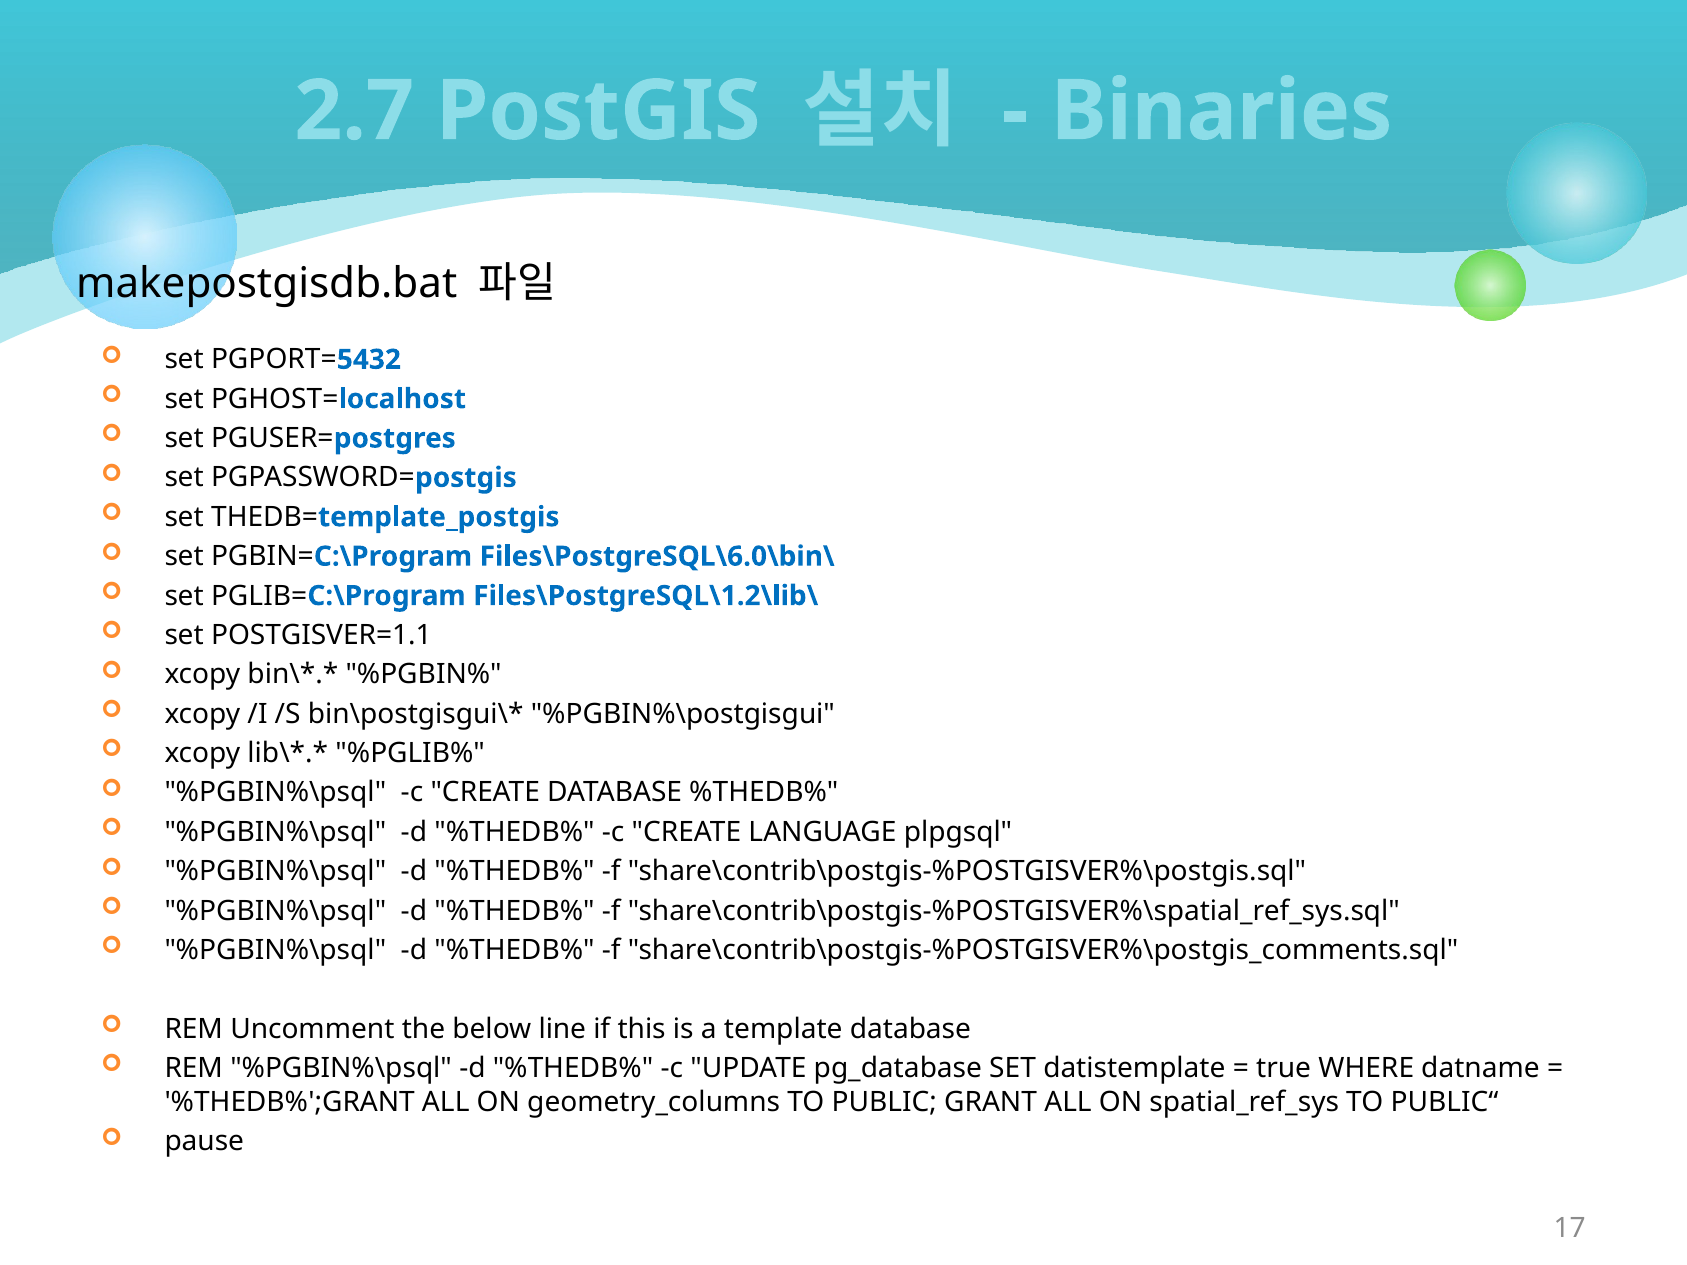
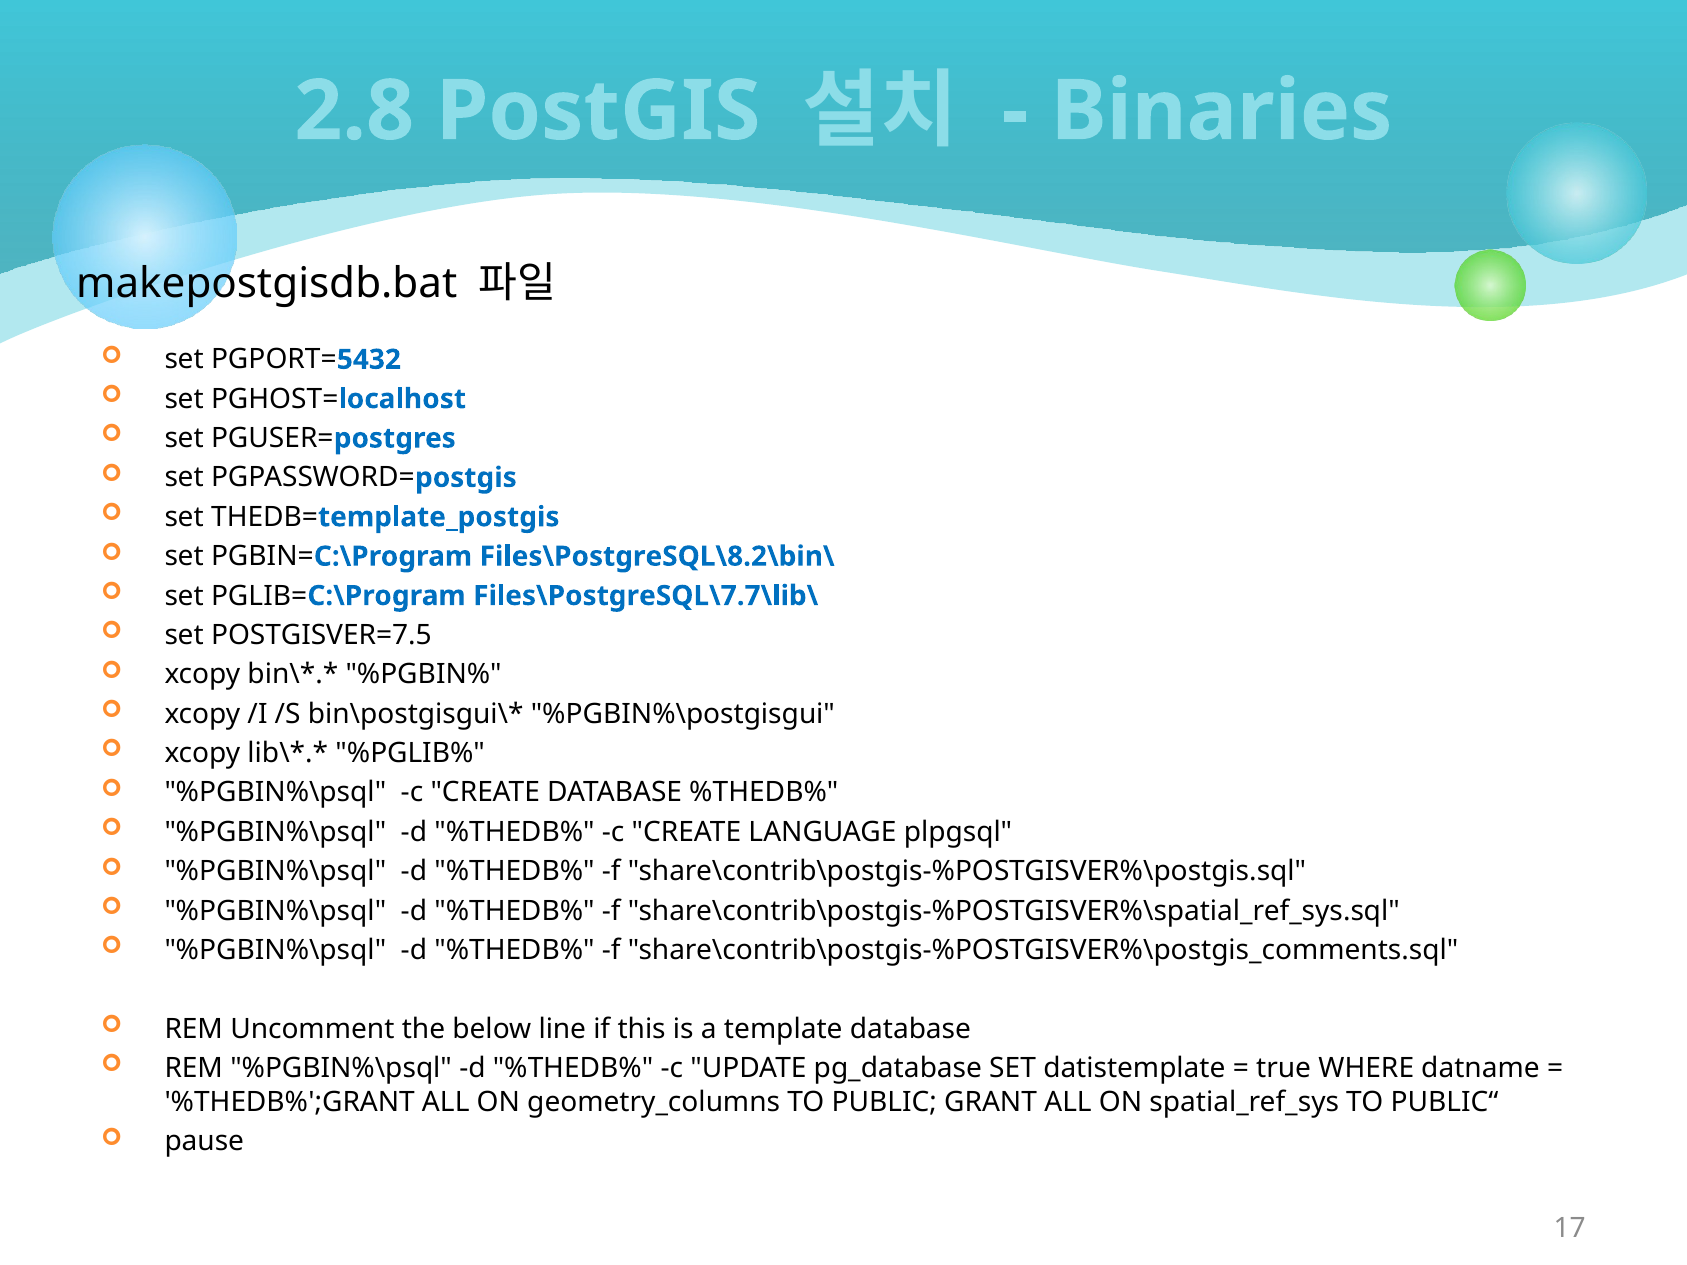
2.7: 2.7 -> 2.8 (354, 111)
Files\PostgreSQL\6.0\bin\: Files\PostgreSQL\6.0\bin\ -> Files\PostgreSQL\8.2\bin\ (657, 557)
Files\PostgreSQL\1.2\lib\: Files\PostgreSQL\1.2\lib\ -> Files\PostgreSQL\7.7\lib\ (646, 596)
POSTGISVER=1.1: POSTGISVER=1.1 -> POSTGISVER=7.5 (321, 635)
